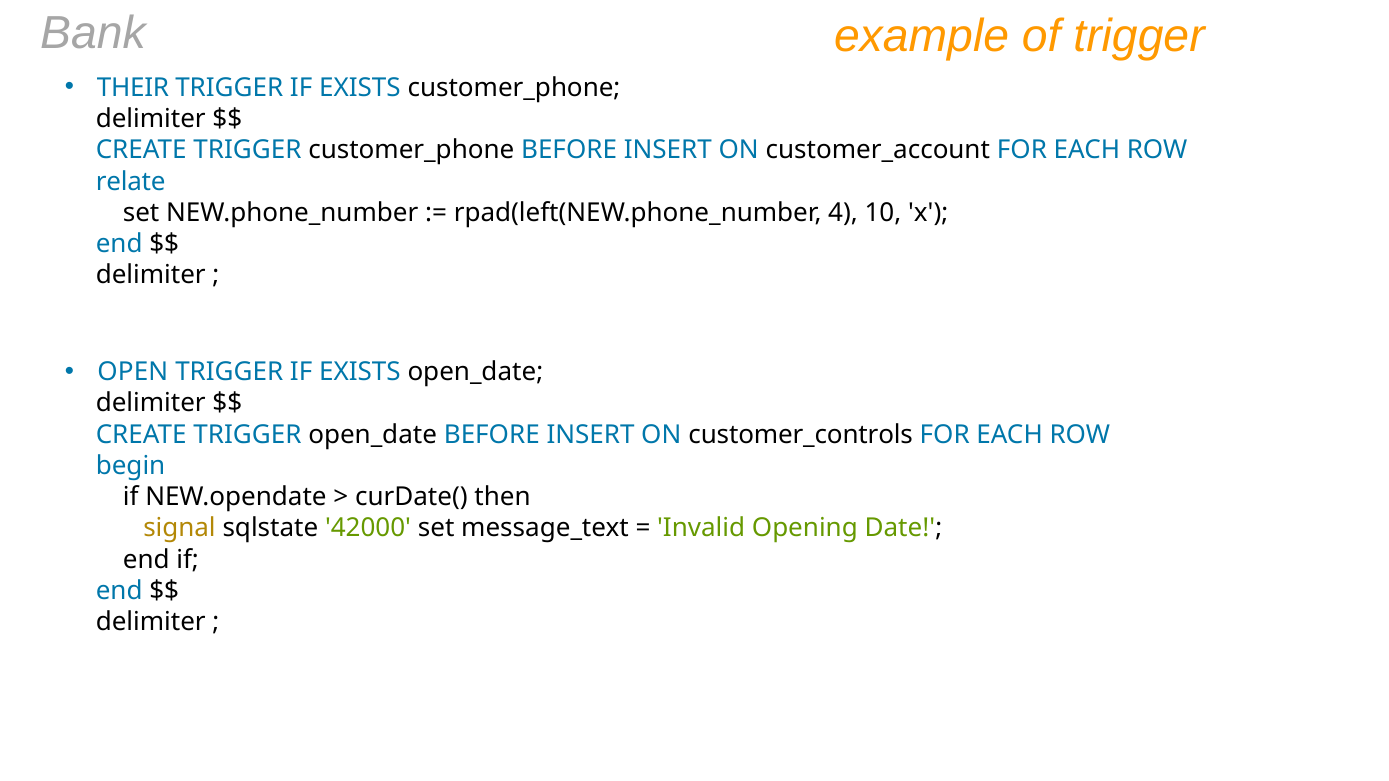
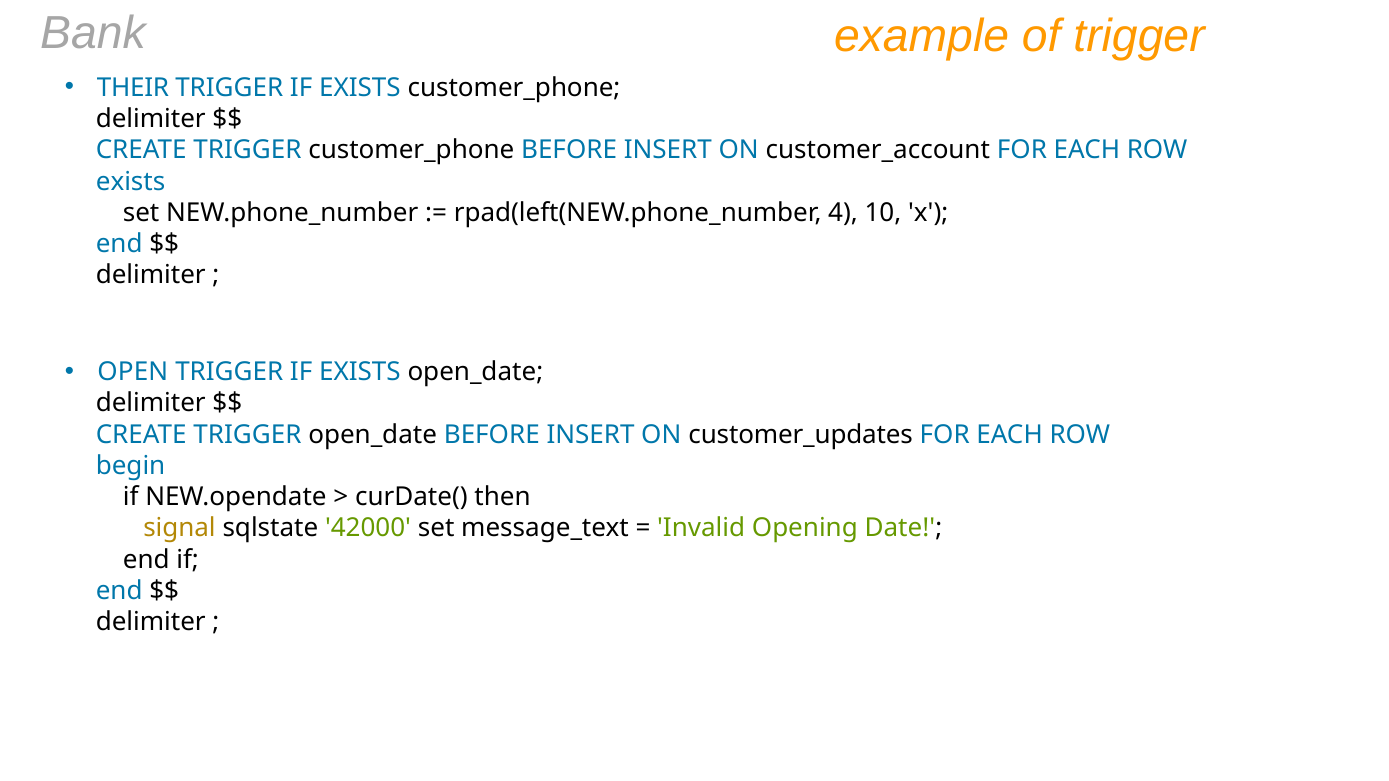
relate: relate -> exists (131, 182)
customer_controls: customer_controls -> customer_updates (801, 435)
